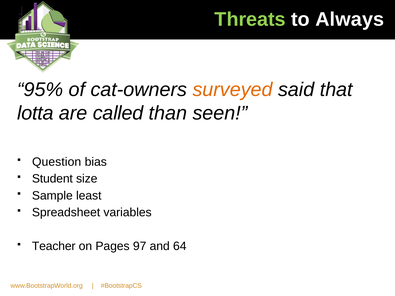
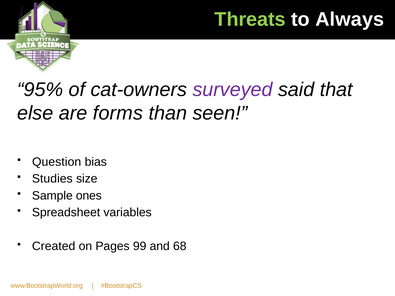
surveyed colour: orange -> purple (233, 90)
lotta: lotta -> else (35, 113)
called: called -> forms (118, 113)
Student: Student -> Studies (52, 179)
least: least -> ones (89, 196)
Teacher: Teacher -> Created (54, 246)
97: 97 -> 99 (140, 246)
64: 64 -> 68 (180, 246)
